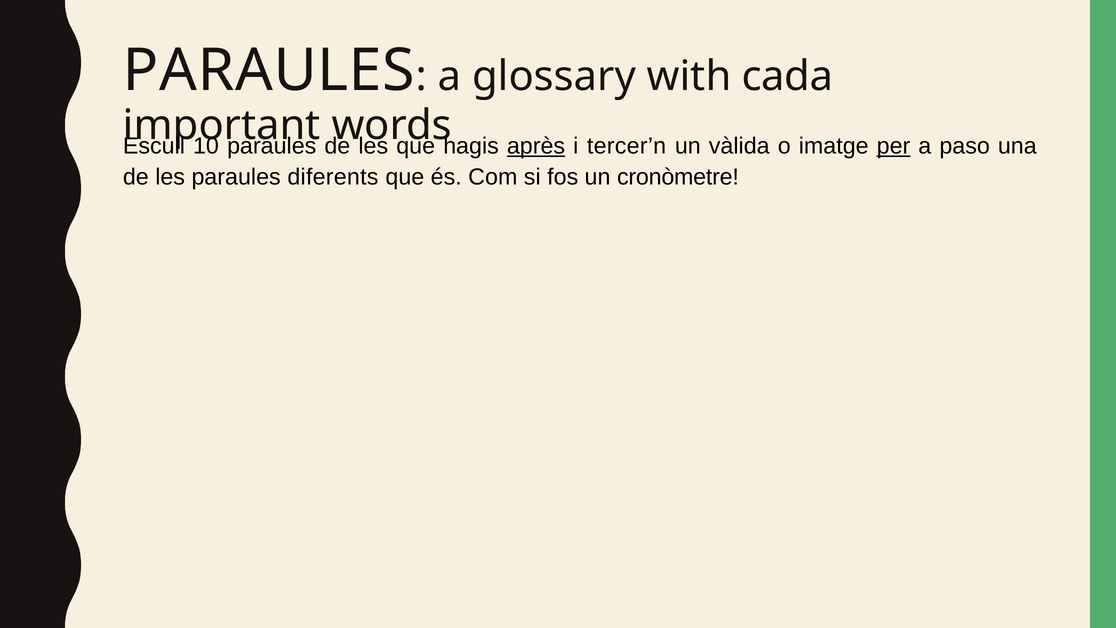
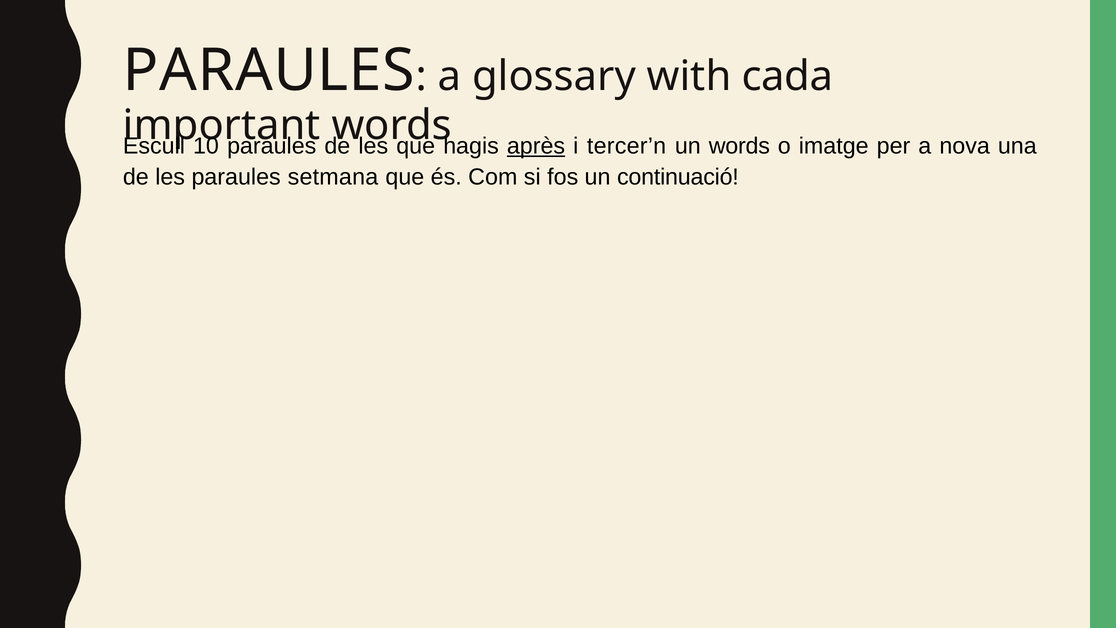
un vàlida: vàlida -> words (739, 146)
per underline: present -> none (894, 146)
paso: paso -> nova (965, 146)
diferents: diferents -> setmana (333, 177)
cronòmetre: cronòmetre -> continuació (678, 177)
